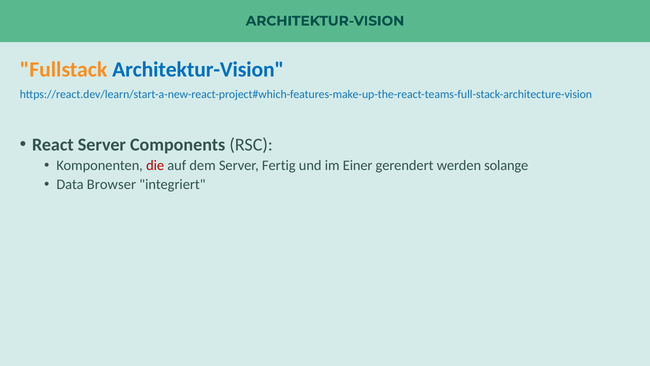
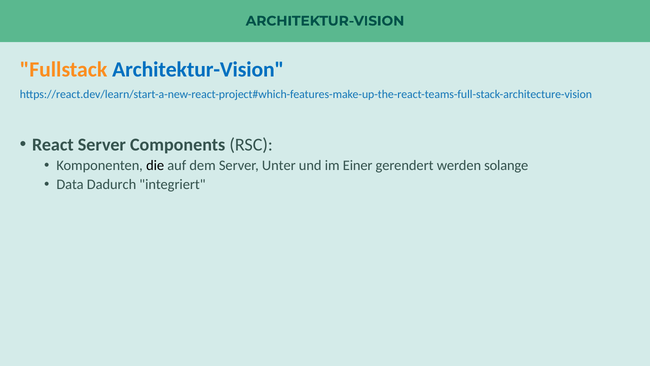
die colour: red -> black (155, 165)
Fertig: Fertig -> Unter (279, 165)
Browser: Browser -> Dadurch (112, 184)
